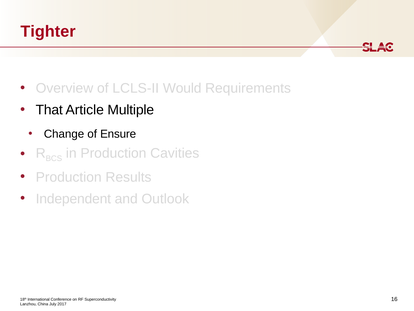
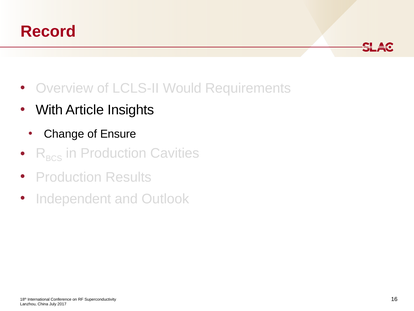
Tighter: Tighter -> Record (48, 31)
That: That -> With (49, 110)
Multiple: Multiple -> Insights (131, 110)
